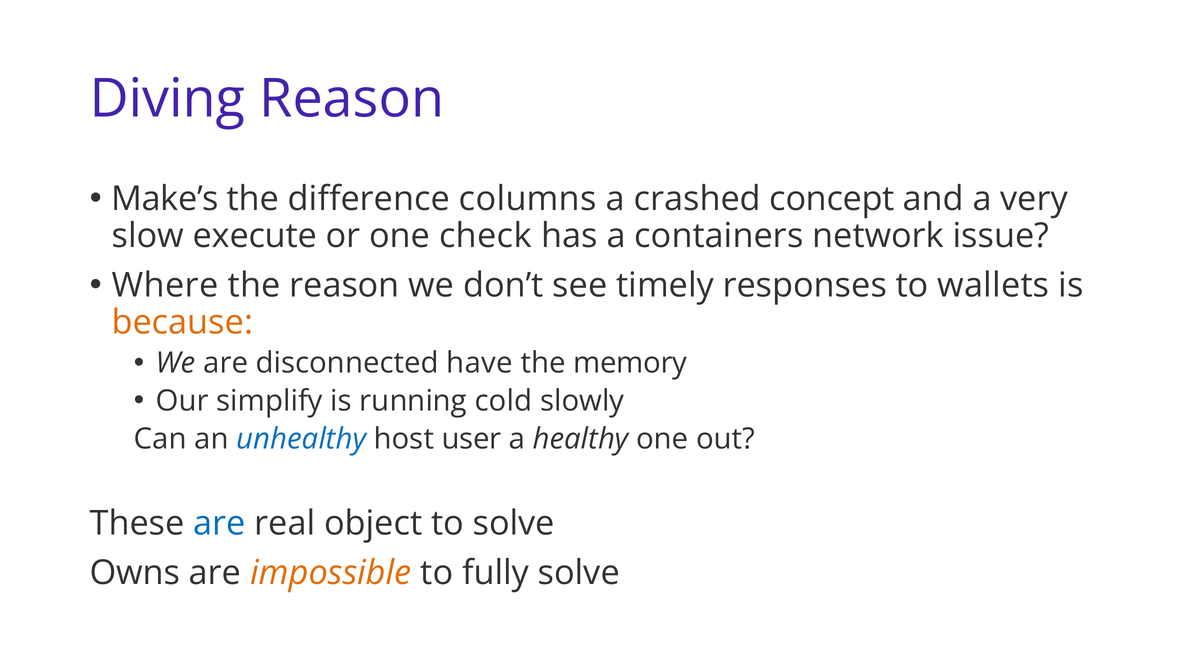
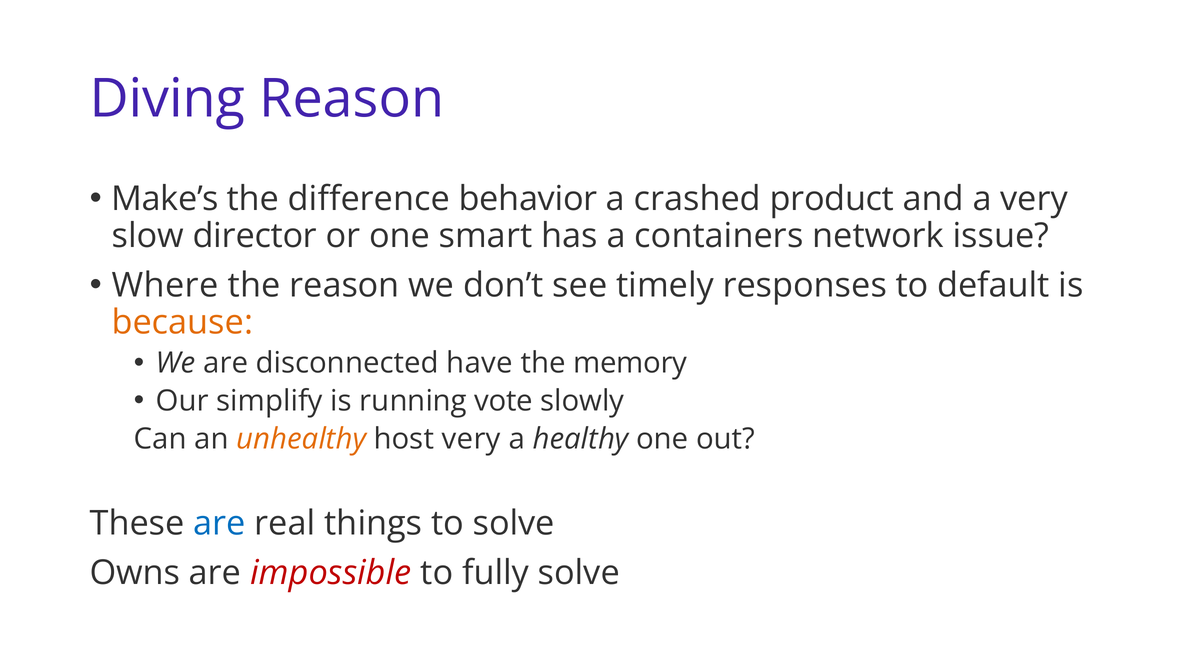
columns: columns -> behavior (528, 199)
concept: concept -> product (832, 199)
execute: execute -> director (255, 236)
check: check -> smart (486, 236)
wallets: wallets -> default (994, 285)
cold: cold -> vote (504, 401)
unhealthy colour: blue -> orange (301, 439)
host user: user -> very (471, 439)
object: object -> things (373, 523)
impossible colour: orange -> red (331, 573)
